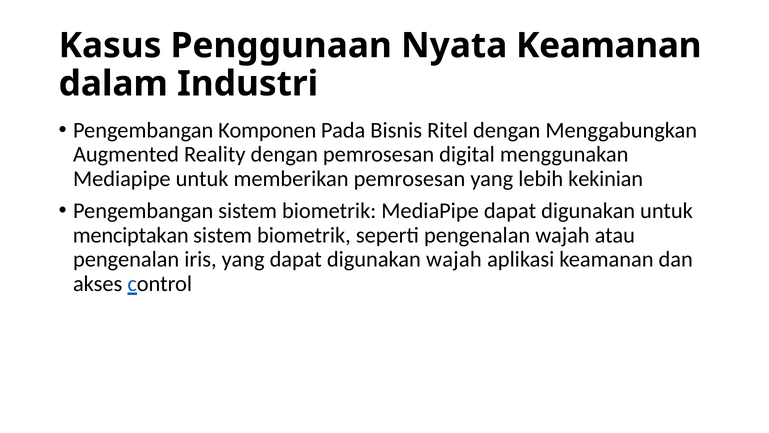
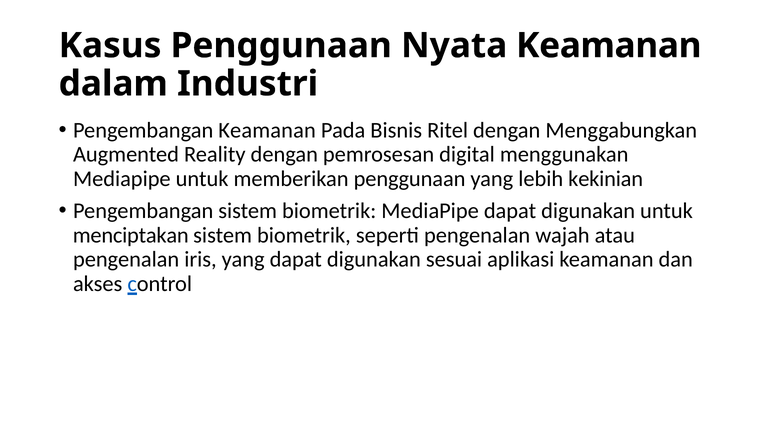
Pengembangan Komponen: Komponen -> Keamanan (267, 130)
memberikan pemrosesan: pemrosesan -> penggunaan (410, 178)
digunakan wajah: wajah -> sesuai (454, 259)
